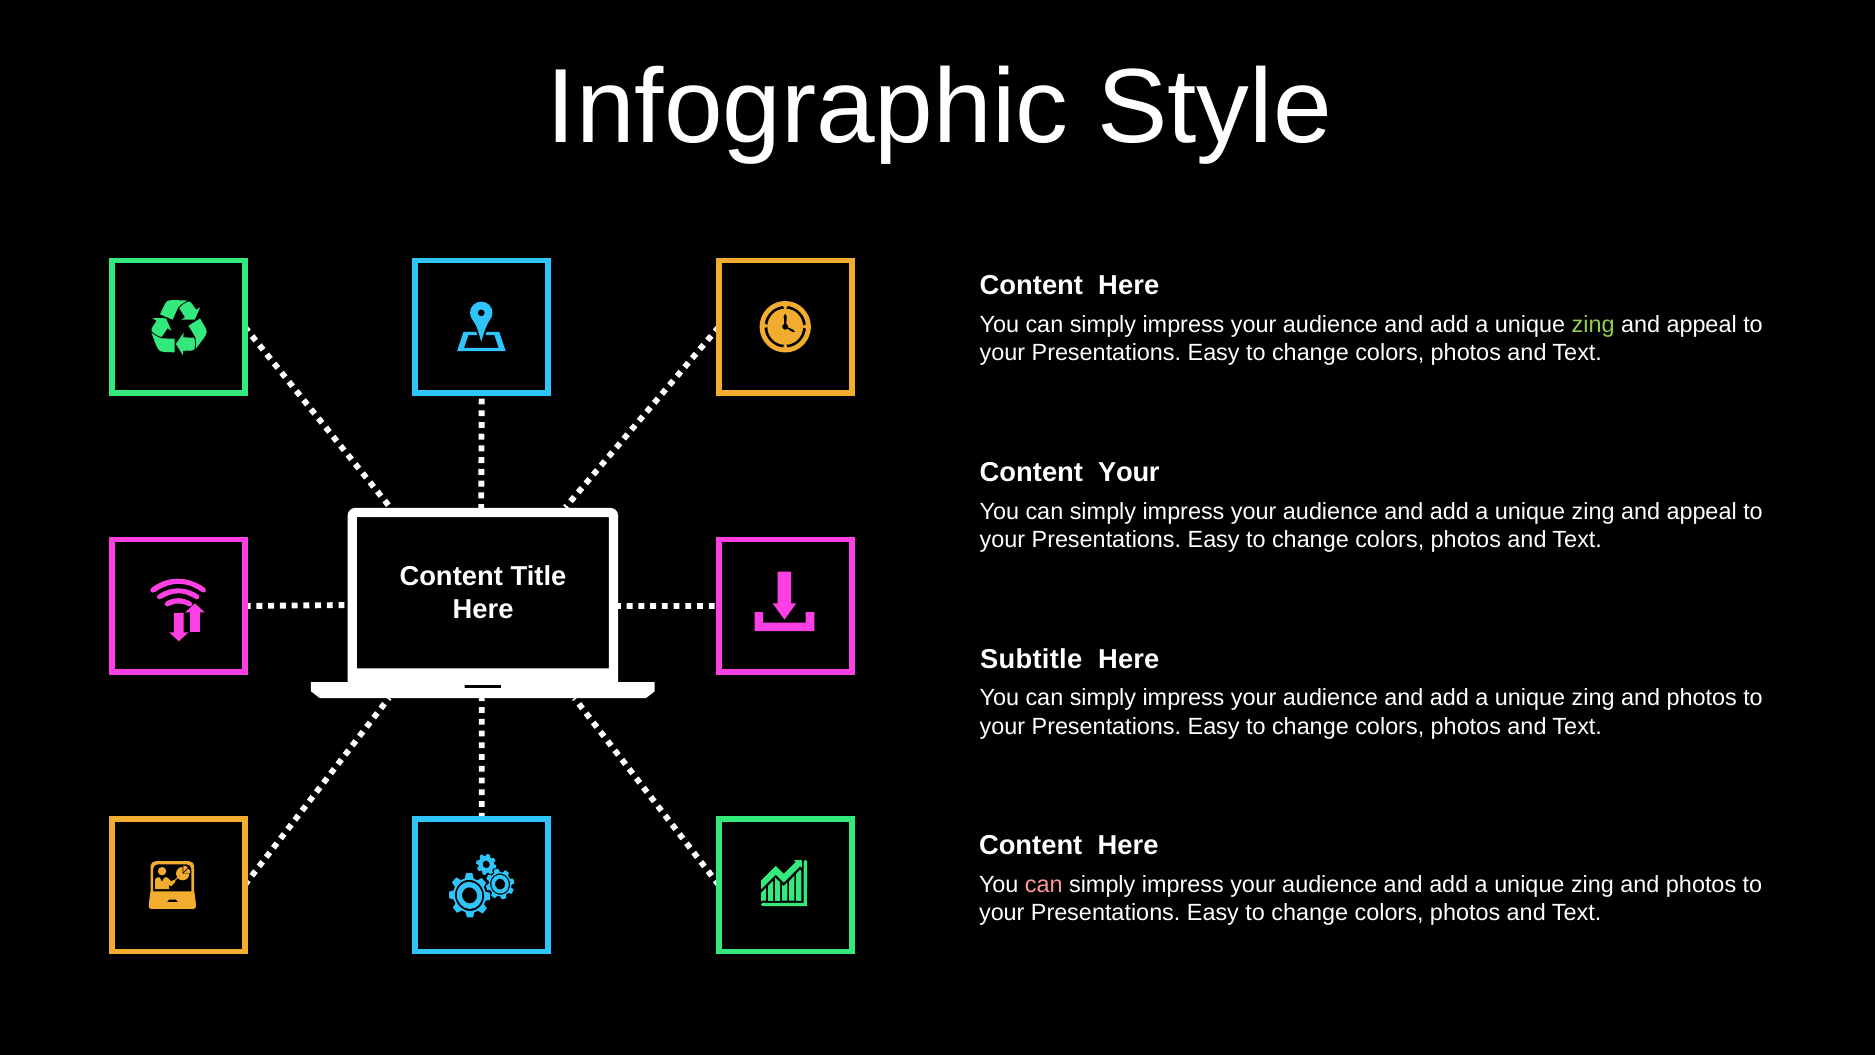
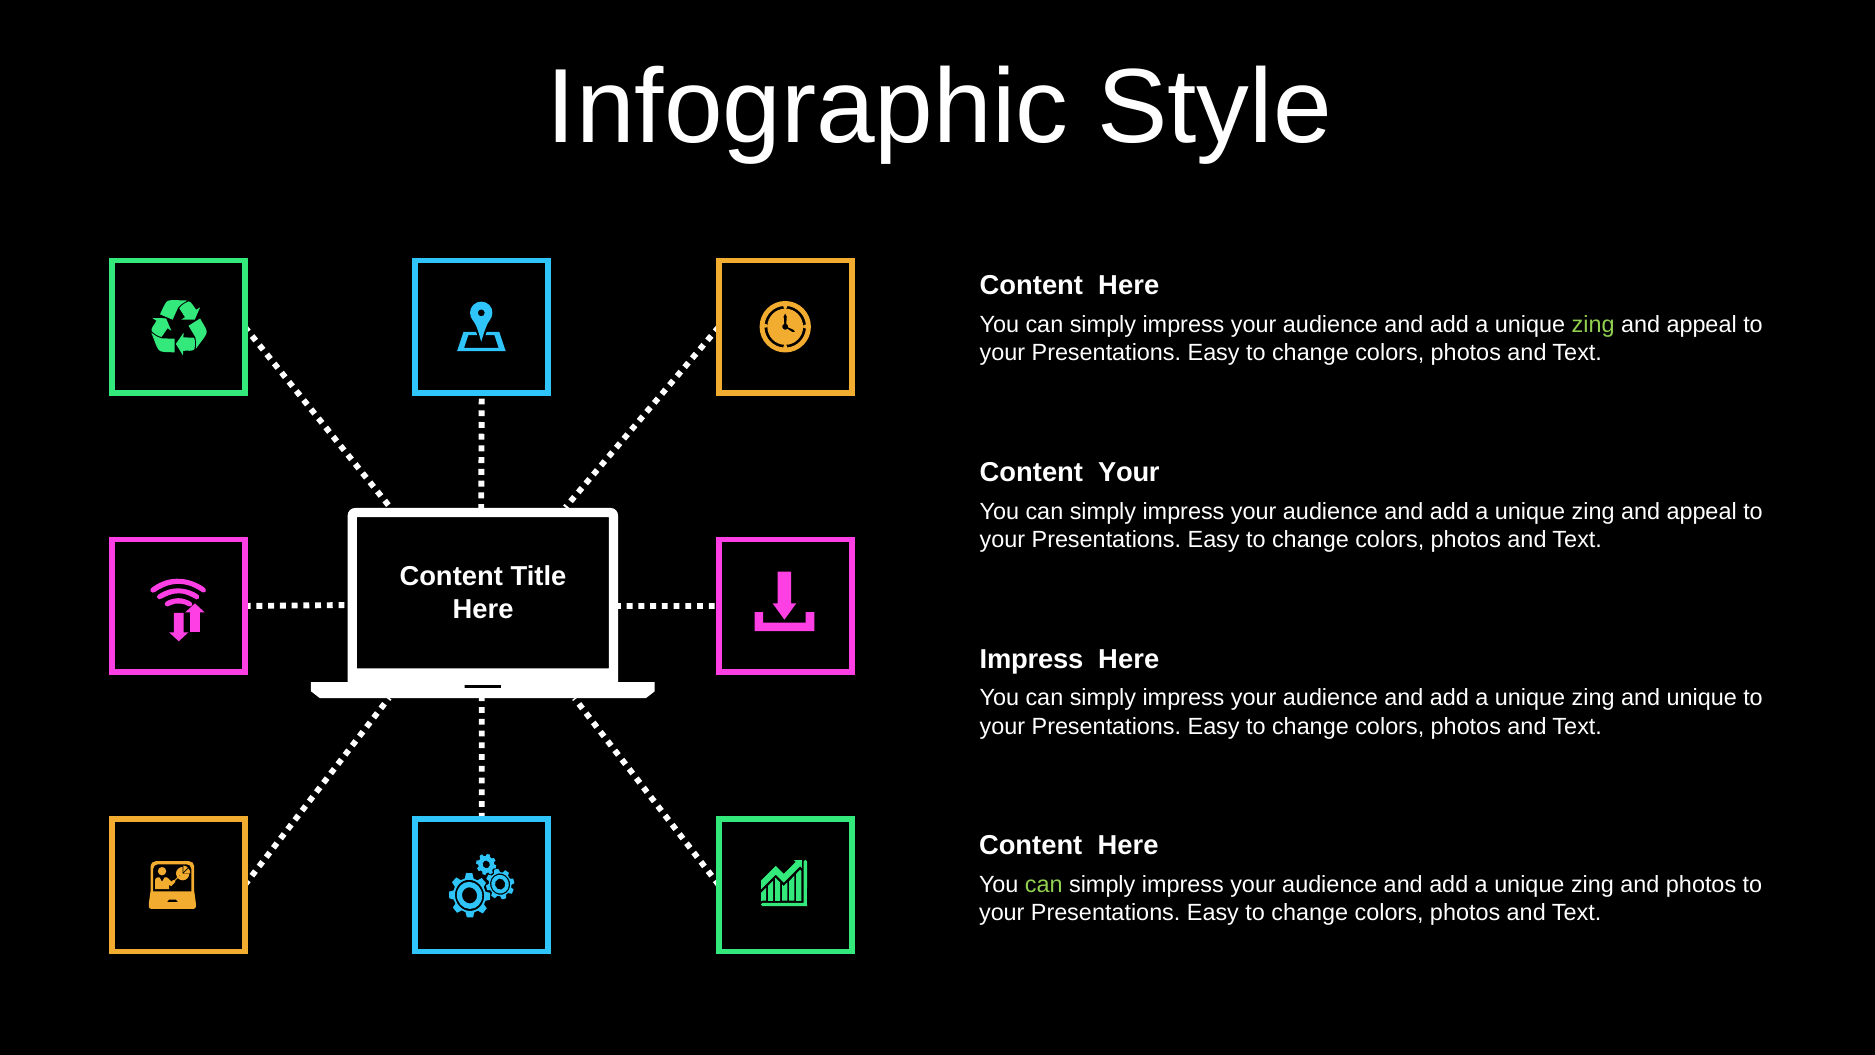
Subtitle: Subtitle -> Impress (1031, 659)
photos: photos -> unique (1702, 698)
can colour: pink -> light green (1044, 885)
